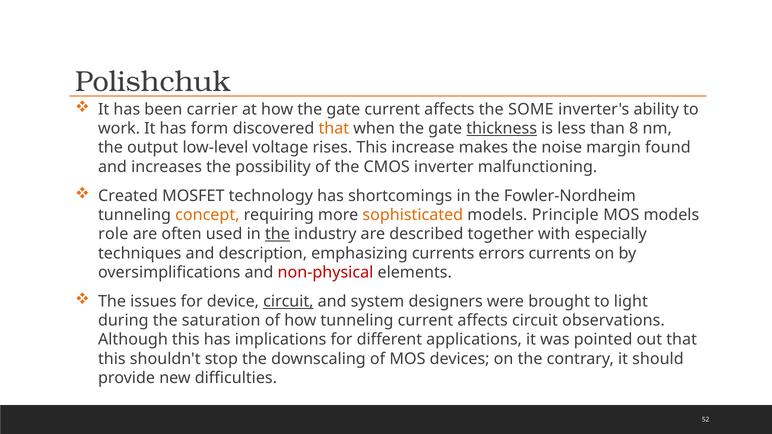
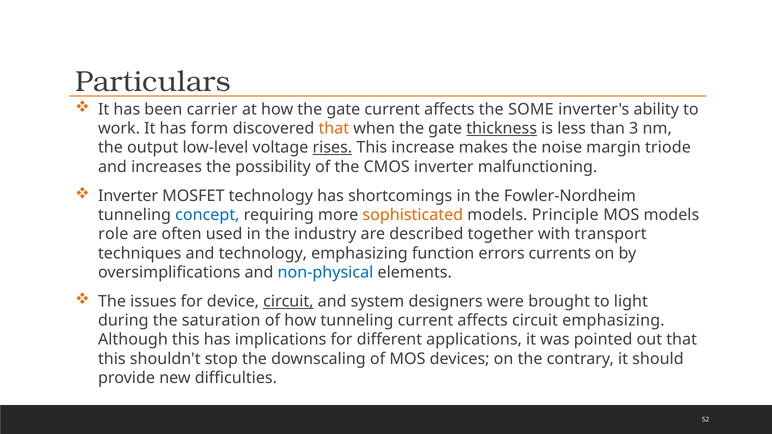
Polishchuk: Polishchuk -> Particulars (153, 82)
8: 8 -> 3 (634, 129)
rises underline: none -> present (332, 148)
found: found -> triode (668, 148)
Created: Created -> Inverter (128, 196)
concept colour: orange -> blue (207, 215)
the underline: present -> none (277, 234)
especially: especially -> transport (611, 234)
and description: description -> technology (263, 253)
emphasizing currents: currents -> function (443, 253)
non-physical colour: red -> blue (325, 272)
circuit observations: observations -> emphasizing (613, 321)
